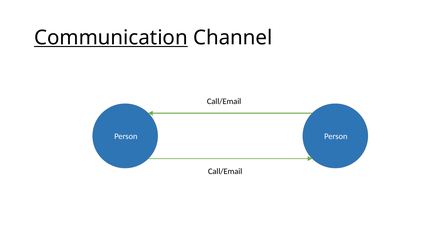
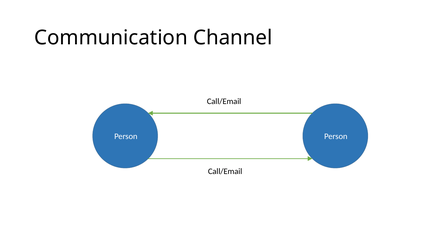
Communication underline: present -> none (111, 38)
